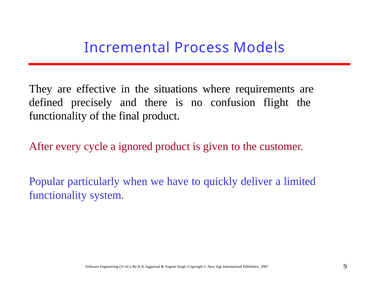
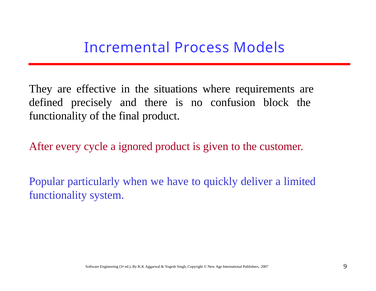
flight: flight -> block (276, 102)
